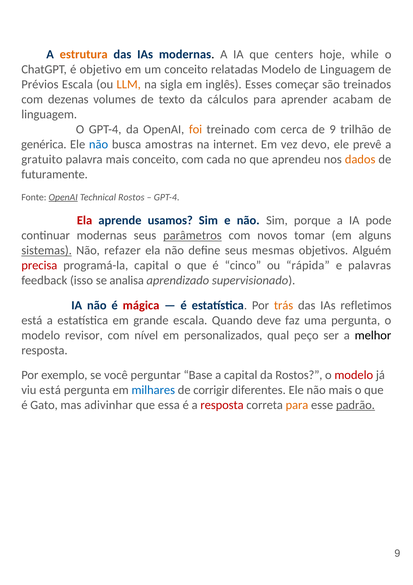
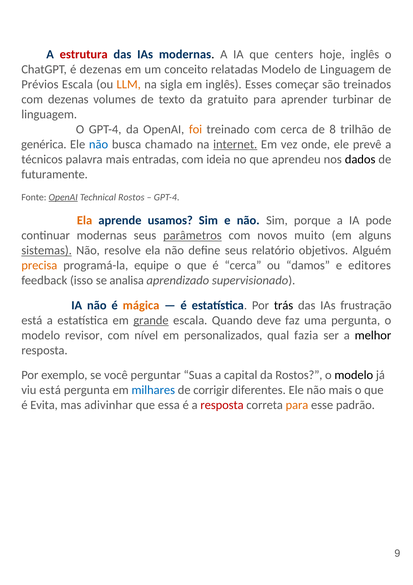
estrutura colour: orange -> red (84, 54)
hoje while: while -> inglês (365, 54)
é objetivo: objetivo -> dezenas (101, 69)
cálculos: cálculos -> gratuito (228, 99)
acabam: acabam -> turbinar (353, 99)
de 9: 9 -> 8 (333, 129)
amostras: amostras -> chamado (169, 144)
internet underline: none -> present (235, 144)
devo: devo -> onde (316, 144)
gratuito: gratuito -> técnicos (42, 159)
mais conceito: conceito -> entradas (156, 159)
cada: cada -> ideia (218, 159)
dados colour: orange -> black (360, 159)
Ela colour: red -> orange (85, 220)
tomar: tomar -> muito (309, 235)
refazer: refazer -> resolve (123, 250)
mesmas: mesmas -> relatório (273, 250)
precisa colour: red -> orange (39, 265)
programá-la capital: capital -> equipe (151, 265)
é cinco: cinco -> cerca (243, 265)
rápida: rápida -> damos (308, 265)
palavras: palavras -> editores (370, 265)
mágica colour: red -> orange (141, 305)
trás colour: orange -> black (284, 305)
refletimos: refletimos -> frustração (366, 305)
grande underline: none -> present (151, 320)
peço: peço -> fazia (306, 335)
Base: Base -> Suas (198, 374)
modelo colour: red -> black (354, 374)
Gato: Gato -> Evita (44, 404)
padrão underline: present -> none (355, 404)
